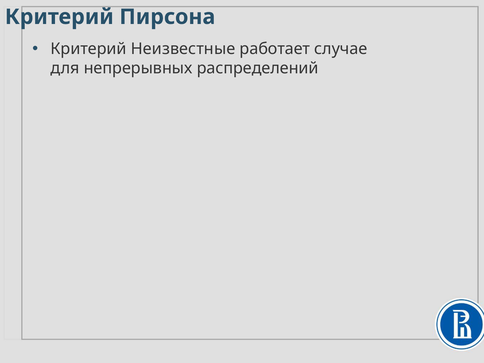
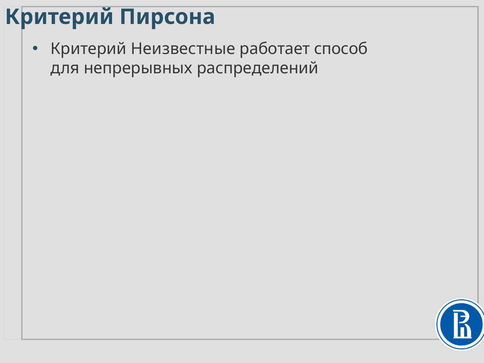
случае: случае -> способ (341, 49)
